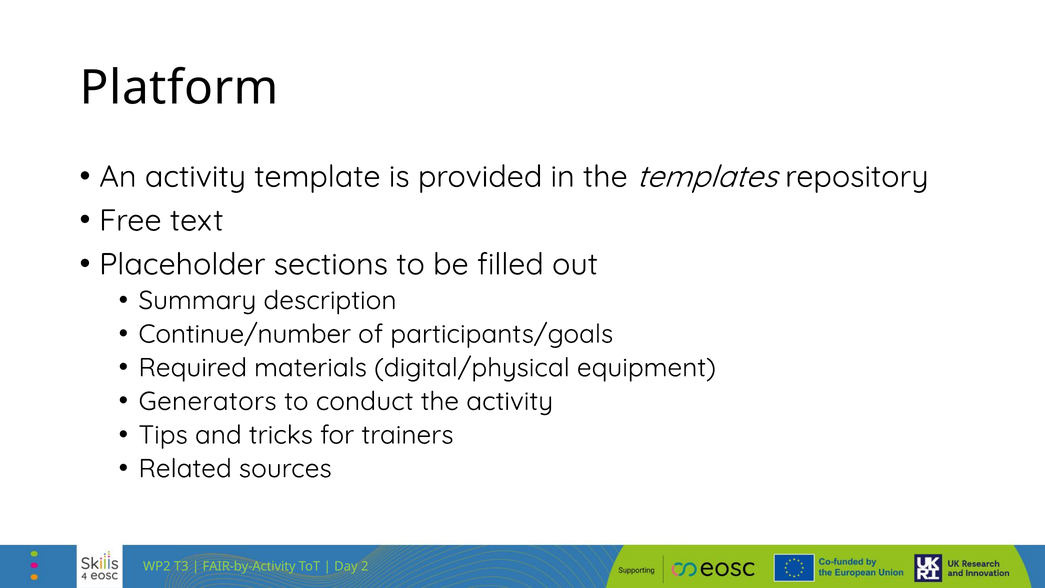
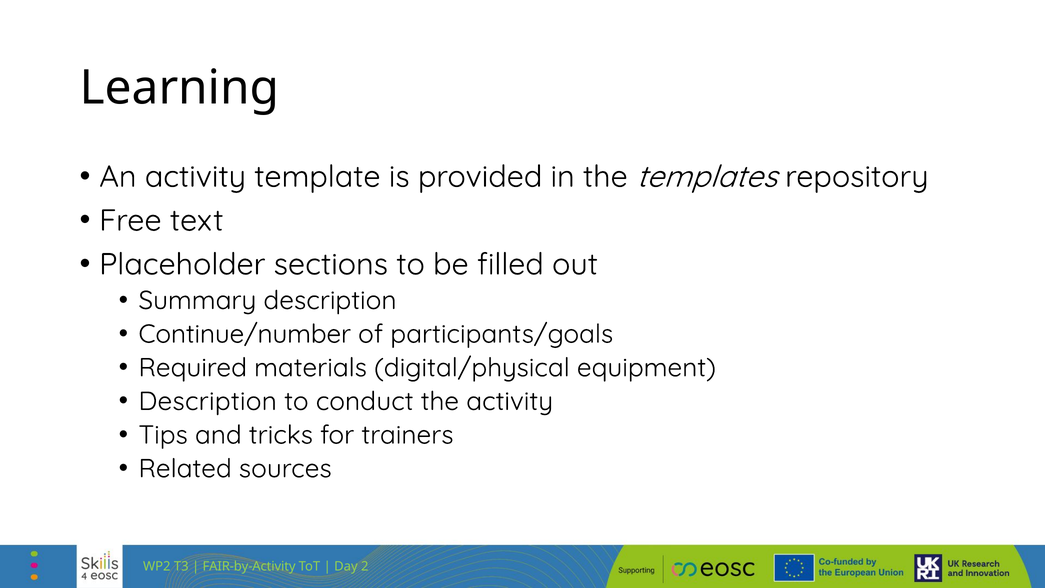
Platform: Platform -> Learning (179, 88)
Generators: Generators -> Description (208, 401)
